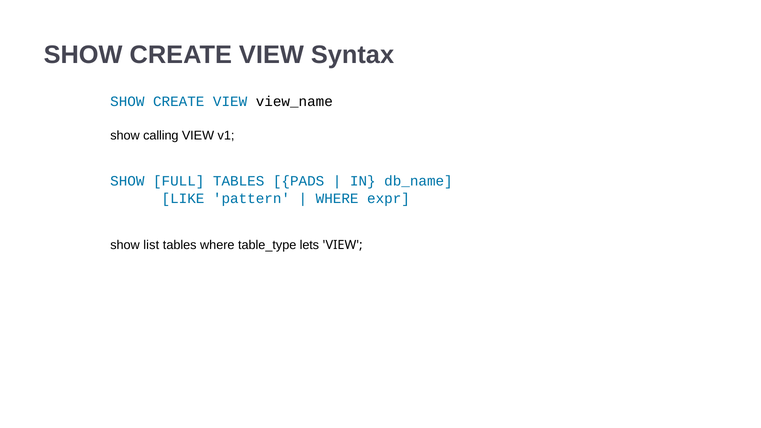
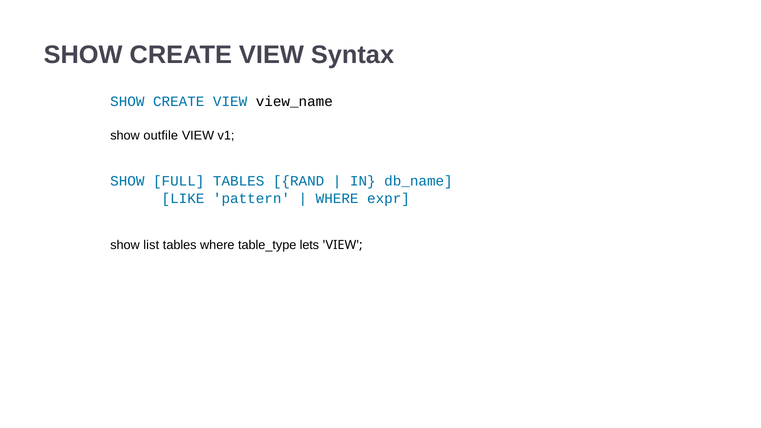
calling: calling -> outfile (161, 136)
PADS: PADS -> RAND (299, 181)
